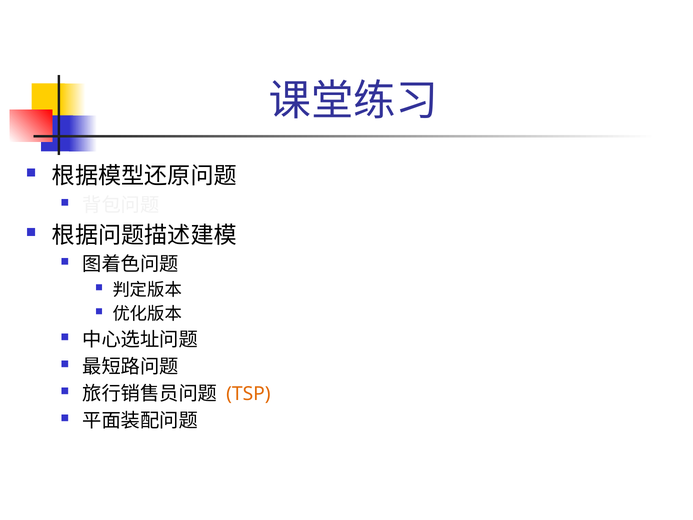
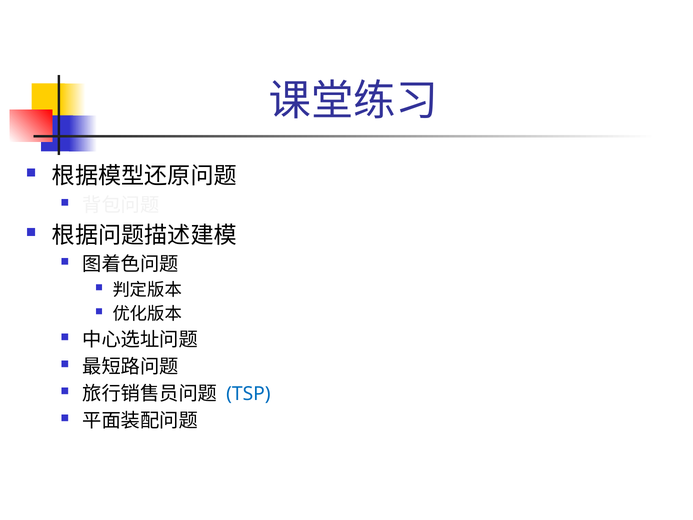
TSP colour: orange -> blue (248, 394)
